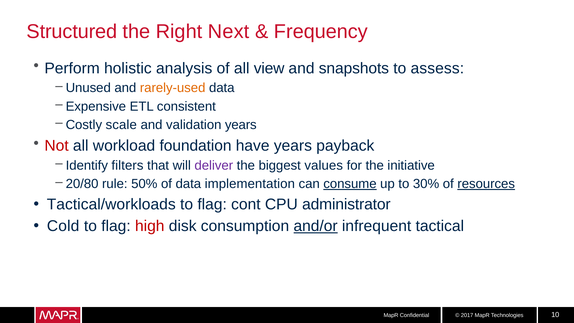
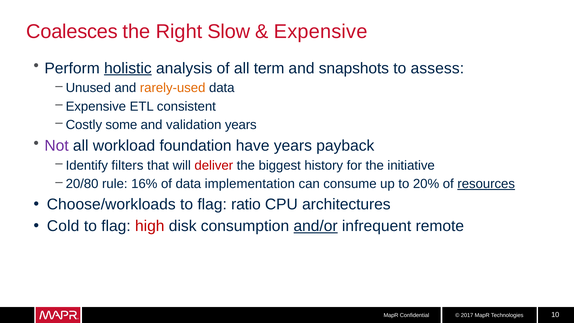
Structured: Structured -> Coalesces (72, 32)
Next: Next -> Slow (229, 32)
Frequency: Frequency -> Expensive (321, 32)
holistic underline: none -> present (128, 68)
view: view -> term (269, 68)
scale: scale -> some (121, 125)
Not colour: red -> purple (57, 146)
deliver colour: purple -> red (214, 165)
values: values -> history (324, 165)
50%: 50% -> 16% (144, 184)
consume underline: present -> none (350, 184)
30%: 30% -> 20% (426, 184)
Tactical/workloads: Tactical/workloads -> Choose/workloads (111, 204)
cont: cont -> ratio (246, 204)
administrator: administrator -> architectures (346, 204)
tactical: tactical -> remote (440, 226)
